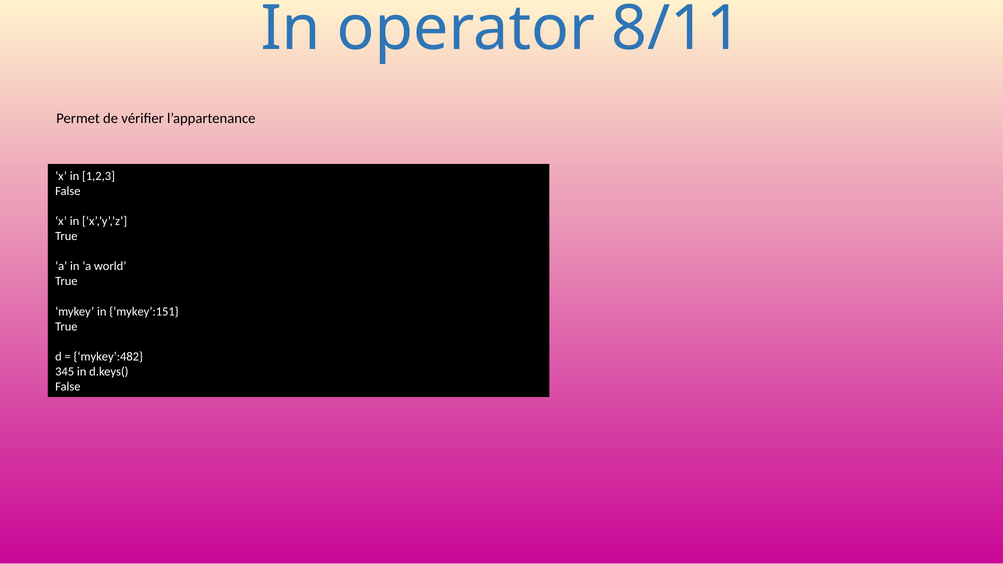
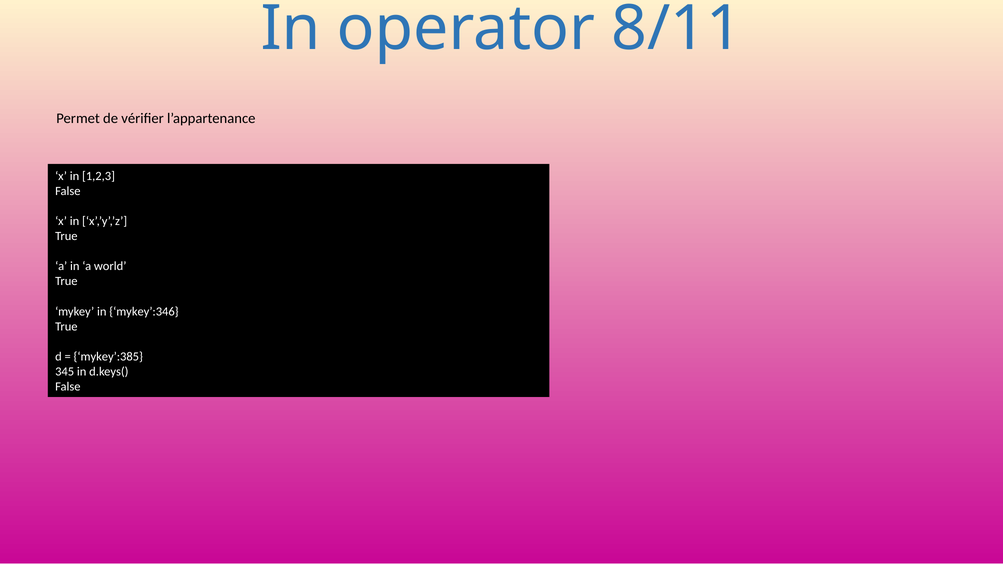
mykey’:151: mykey’:151 -> mykey’:346 (144, 312)
mykey’:482: mykey’:482 -> mykey’:385 (108, 357)
